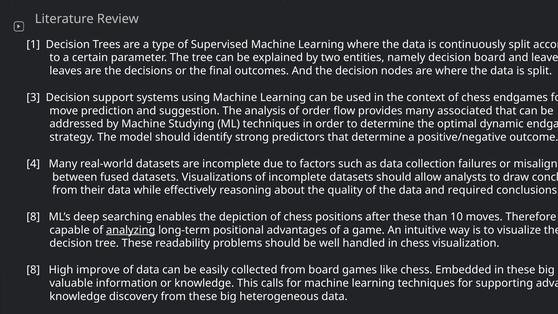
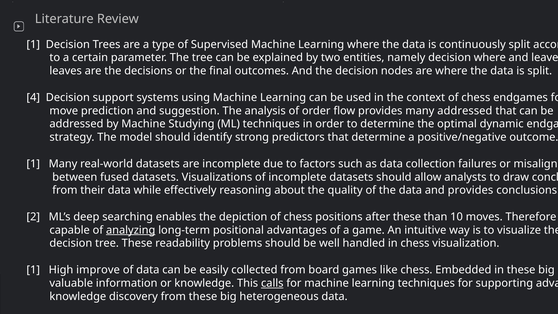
decision board: board -> where (490, 58)
3: 3 -> 4 (33, 97)
many associated: associated -> addressed (465, 111)
4: 4 -> 1 (33, 164)
and required: required -> provides (470, 190)
8: 8 -> 2 (33, 217)
8: 8 -> 1 (33, 270)
calls underline: none -> present (272, 283)
